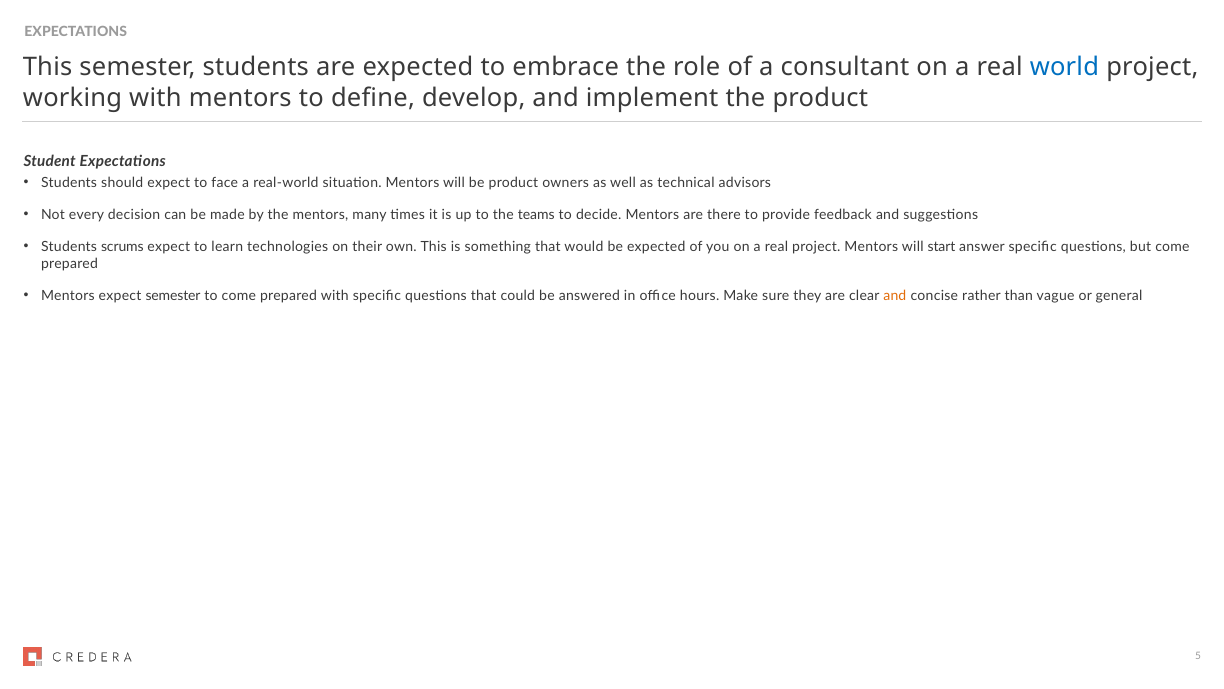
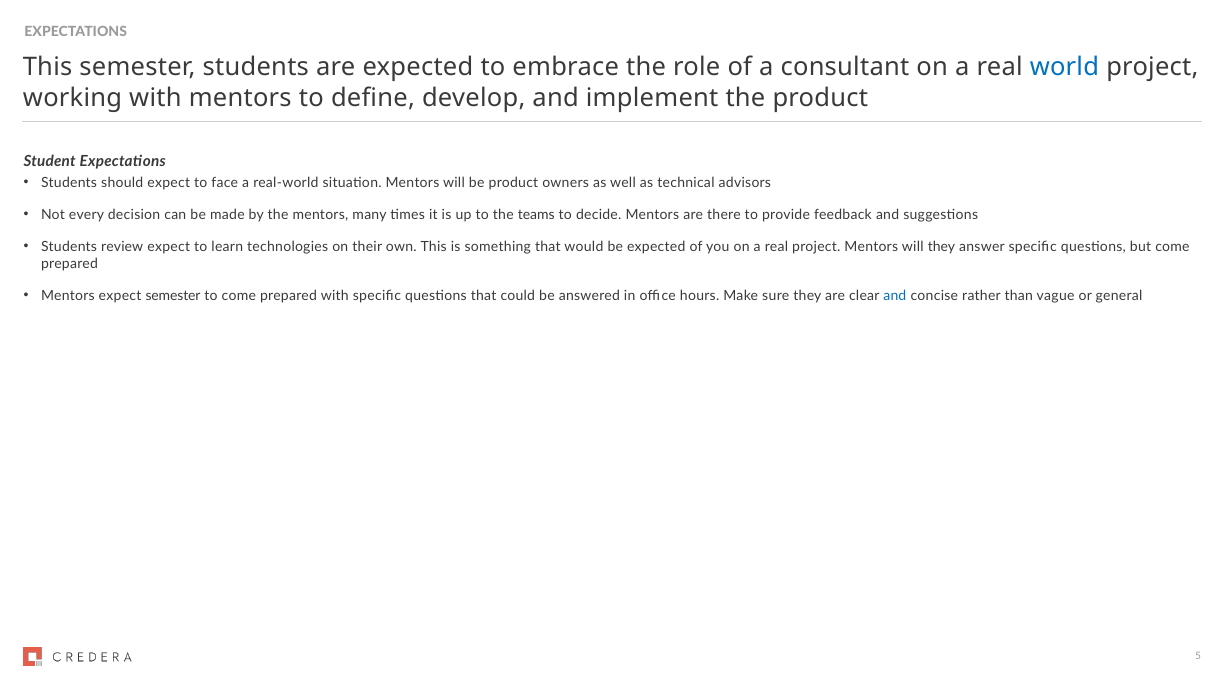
scrums: scrums -> review (122, 247)
will start: start -> they (941, 247)
and colour: orange -> blue (895, 296)
